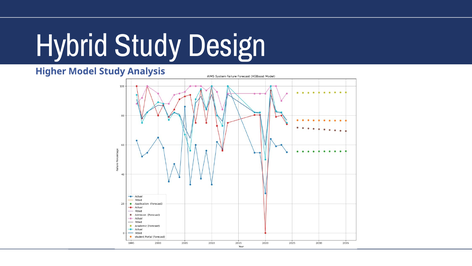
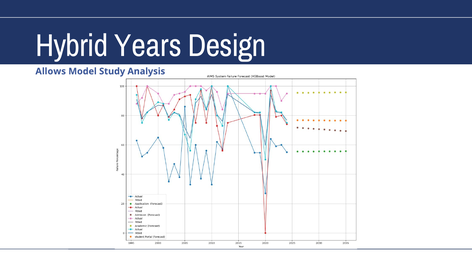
Hybrid Study: Study -> Years (148, 46)
Higher: Higher -> Allows (51, 71)
